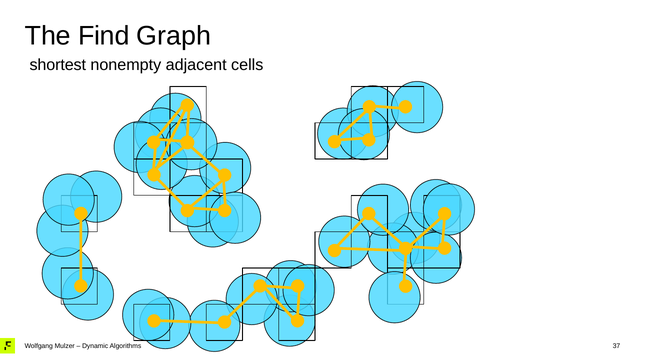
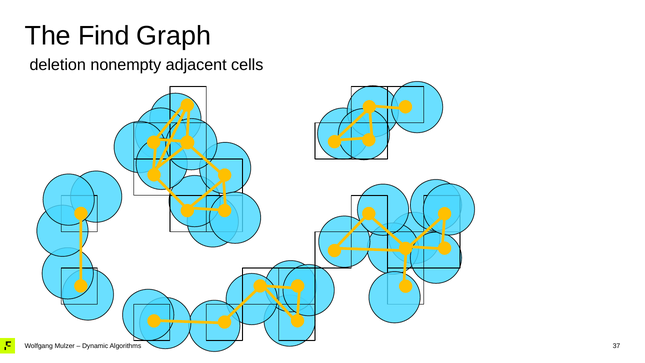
shortest: shortest -> deletion (58, 65)
